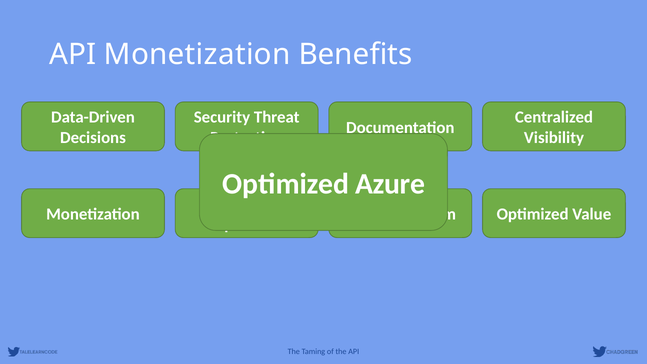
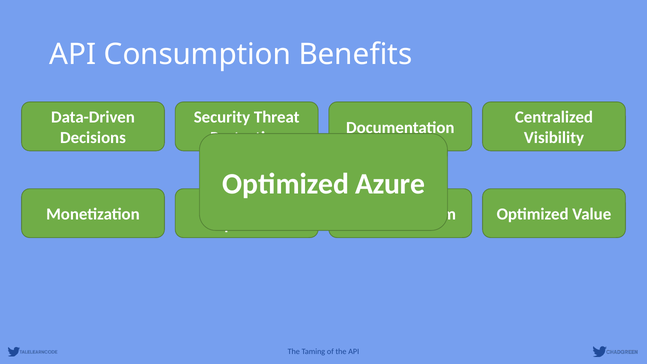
API Monetization: Monetization -> Consumption (197, 54)
